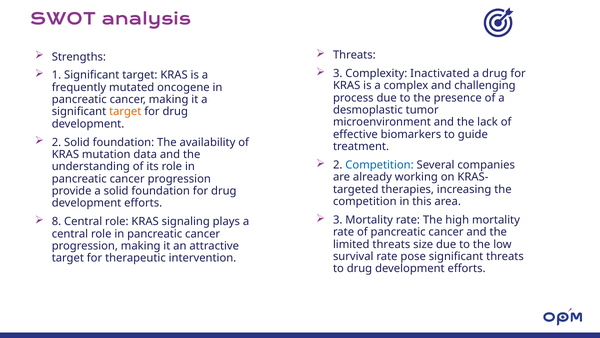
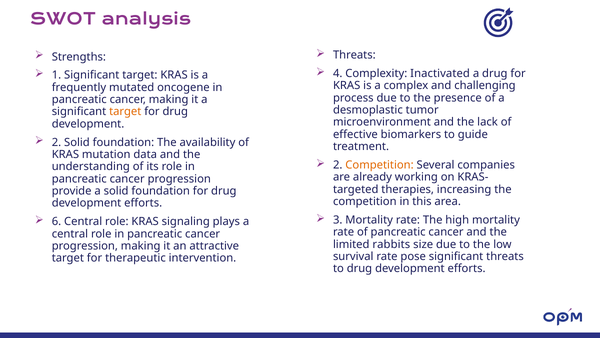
3: 3 -> 4 (338, 73)
Competition colour: blue -> orange (380, 165)
8: 8 -> 6 (56, 221)
limited threats: threats -> rabbits (391, 244)
